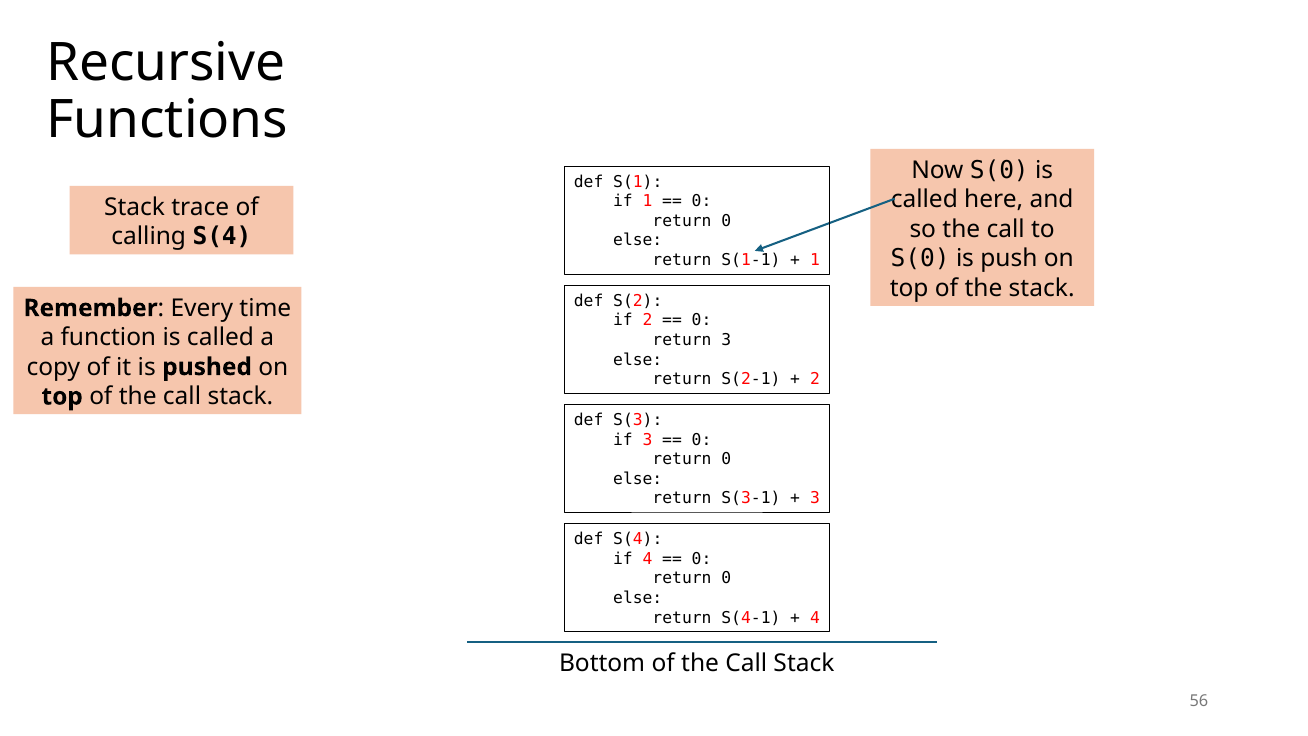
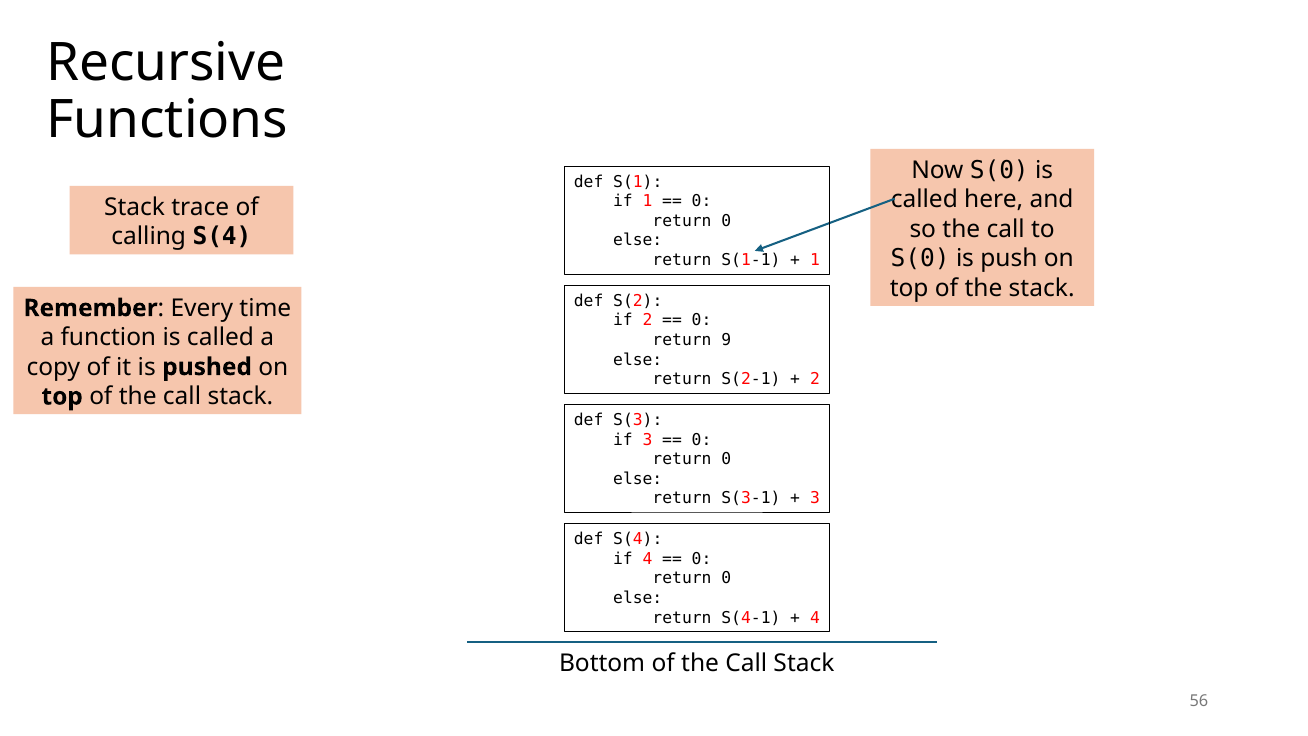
return 3: 3 -> 9 (726, 340)
